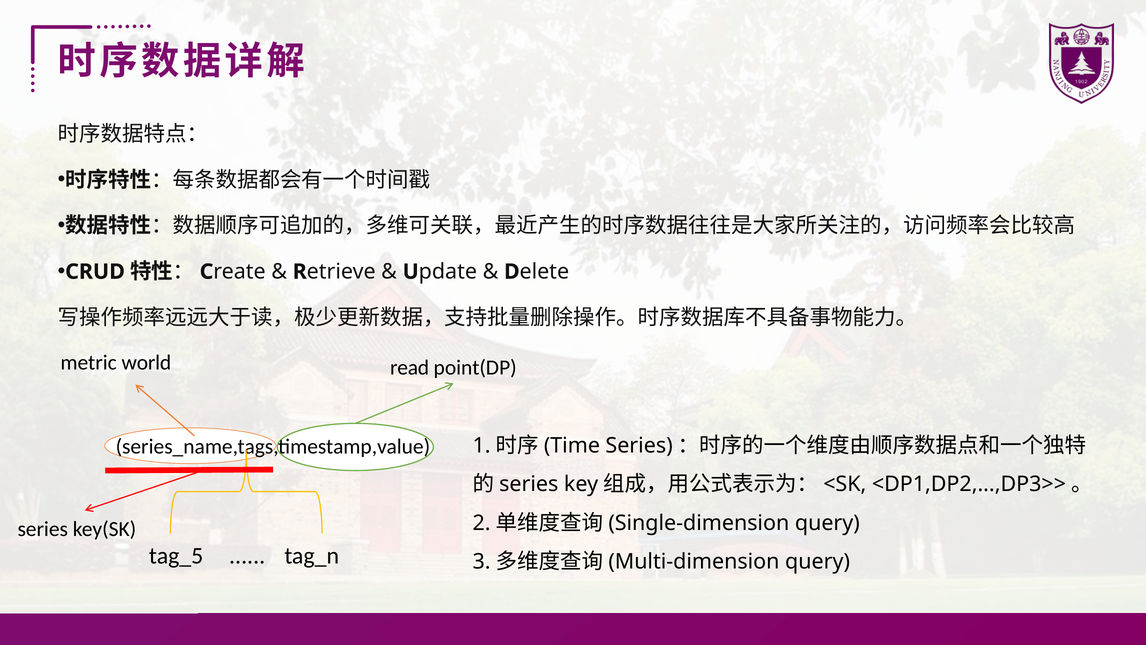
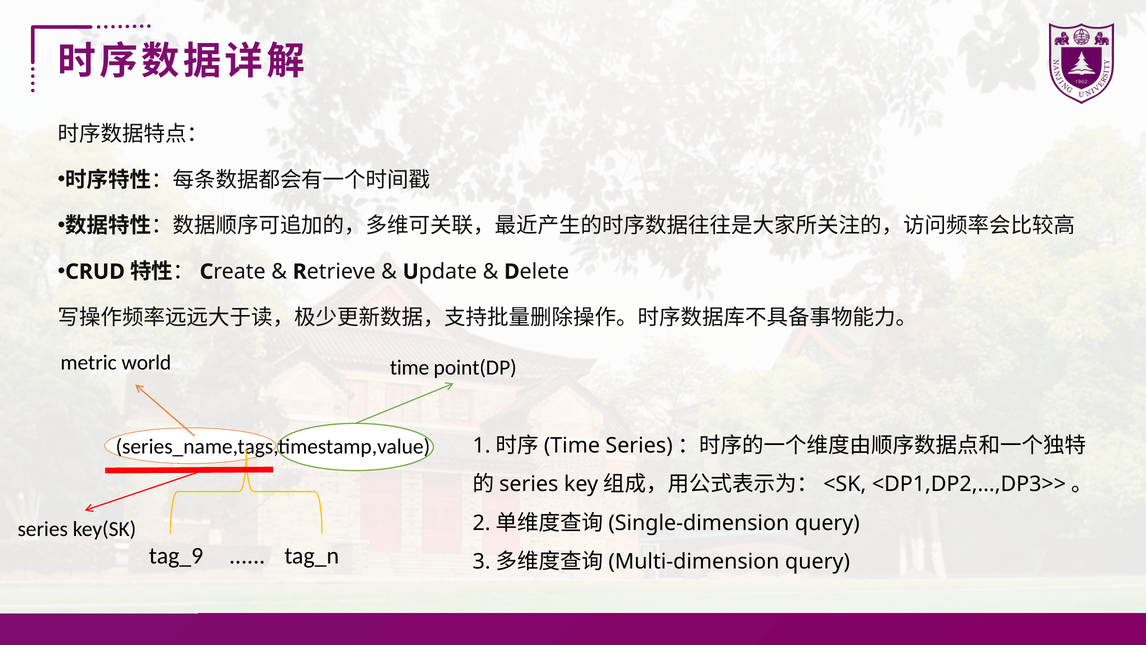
read: read -> time (410, 367)
tag_5: tag_5 -> tag_9 (176, 555)
